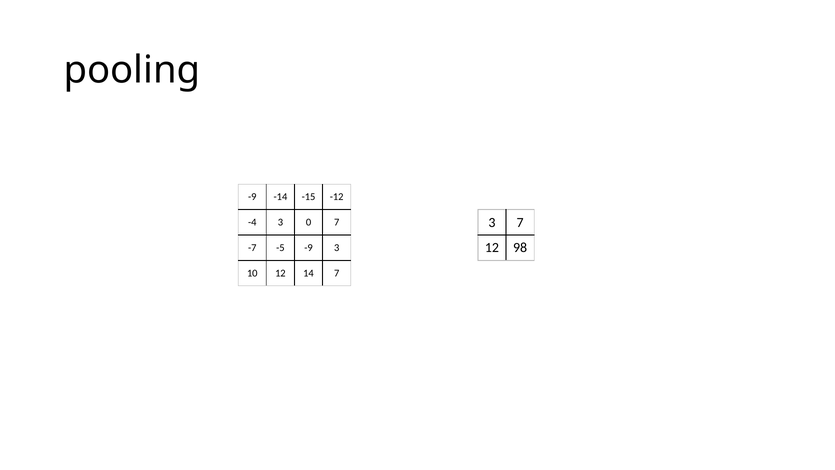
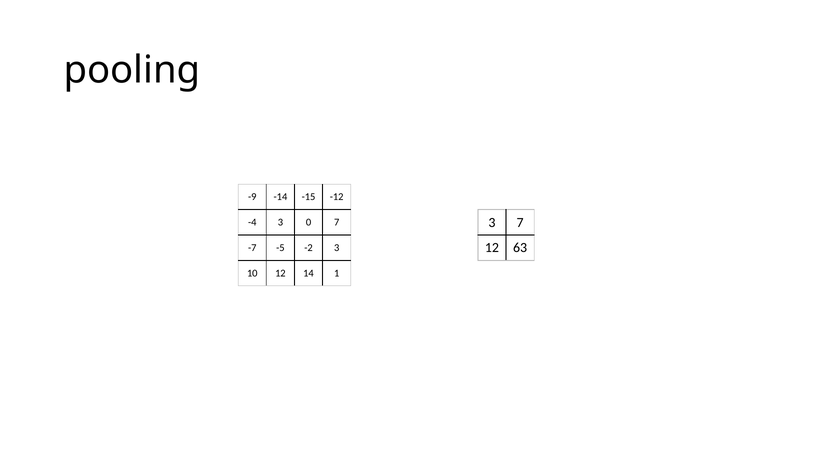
98: 98 -> 63 (520, 248)
-5 -9: -9 -> -2 (309, 248)
14 7: 7 -> 1 (337, 273)
